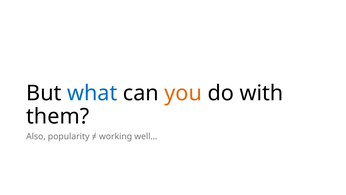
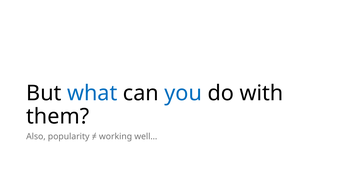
you colour: orange -> blue (183, 93)
